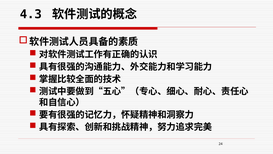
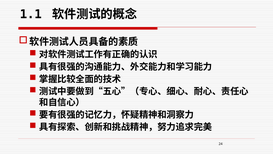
4.3: 4.3 -> 1.1 (31, 14)
